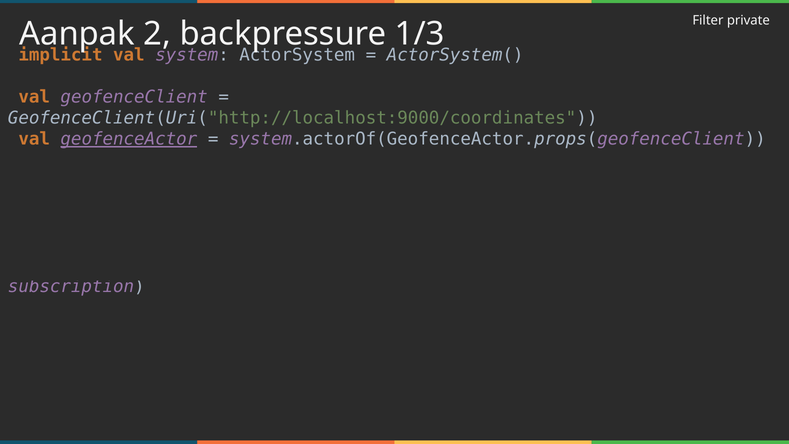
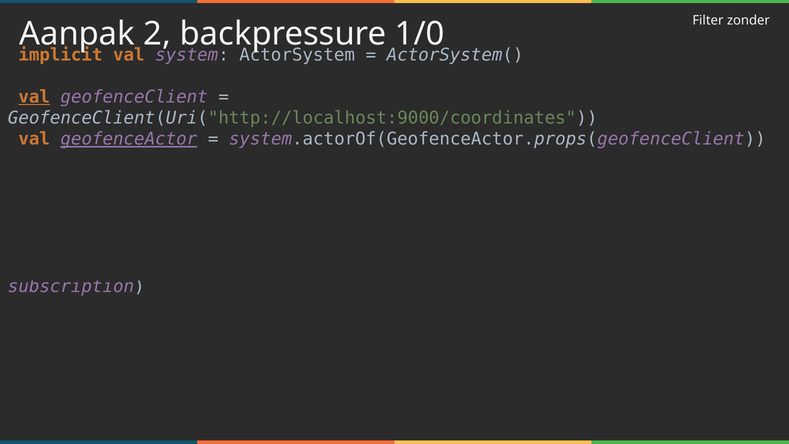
private: private -> zonder (748, 20)
1/3: 1/3 -> 1/0 (420, 34)
val underline: none -> present (34, 97)
